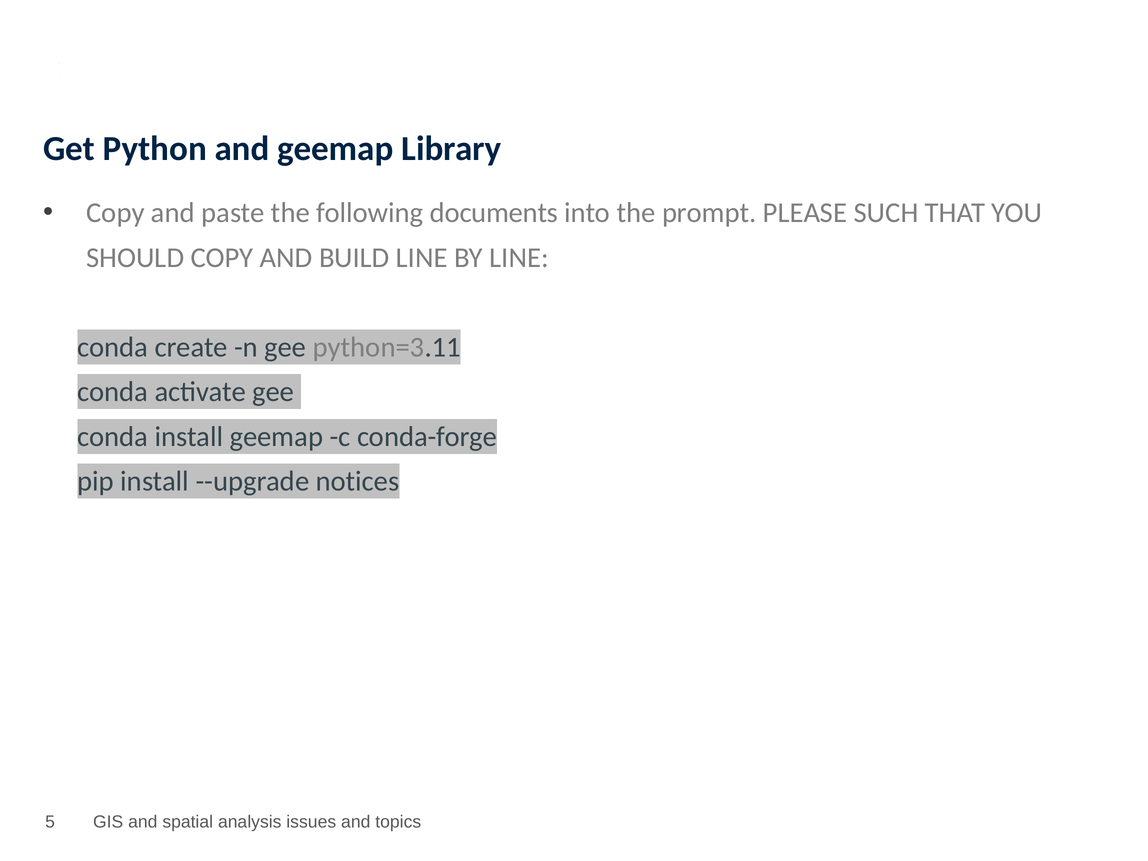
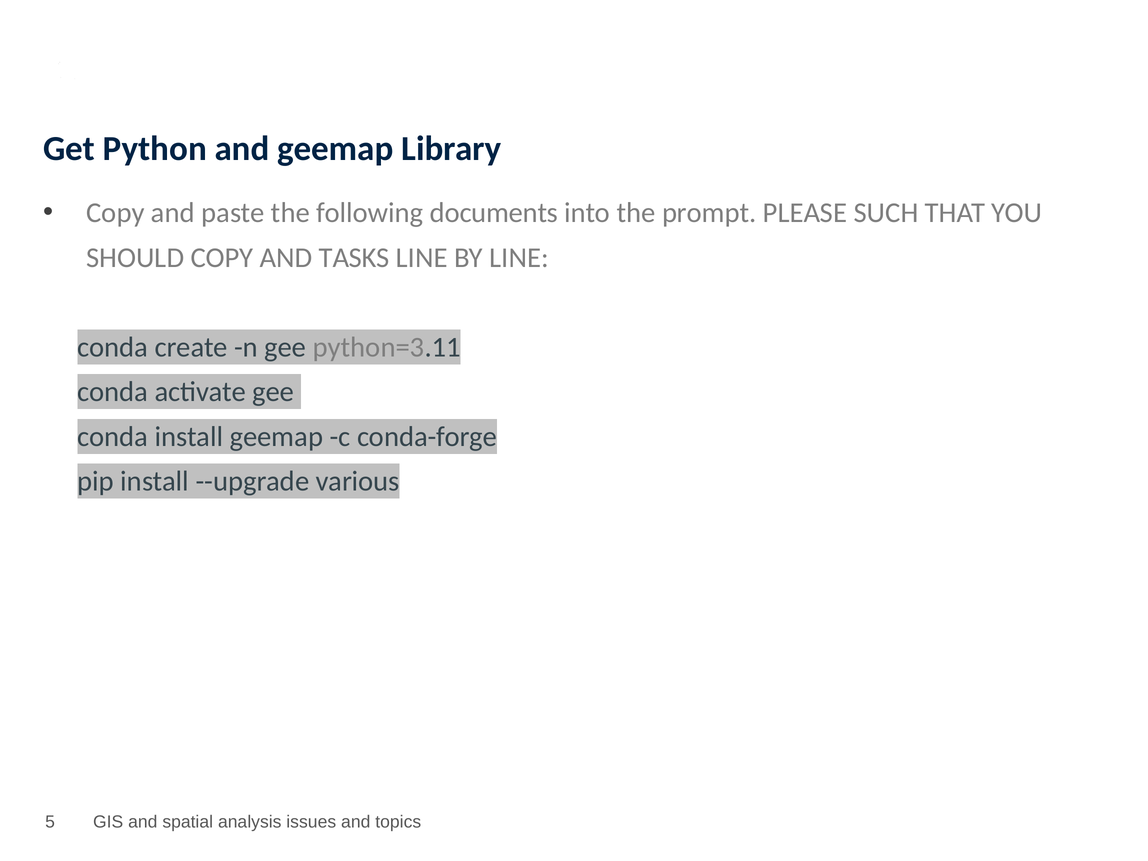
BUILD: BUILD -> TASKS (354, 258)
notices: notices -> various (358, 481)
